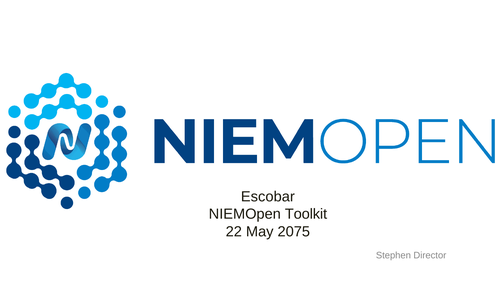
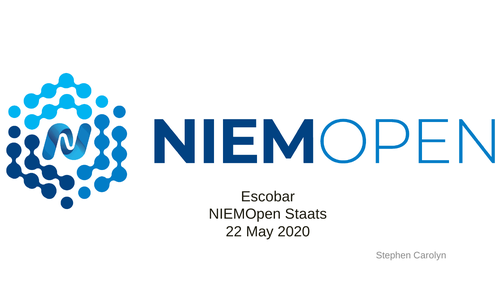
Toolkit: Toolkit -> Staats (306, 214)
2075: 2075 -> 2020 (294, 231)
Director: Director -> Carolyn (430, 255)
